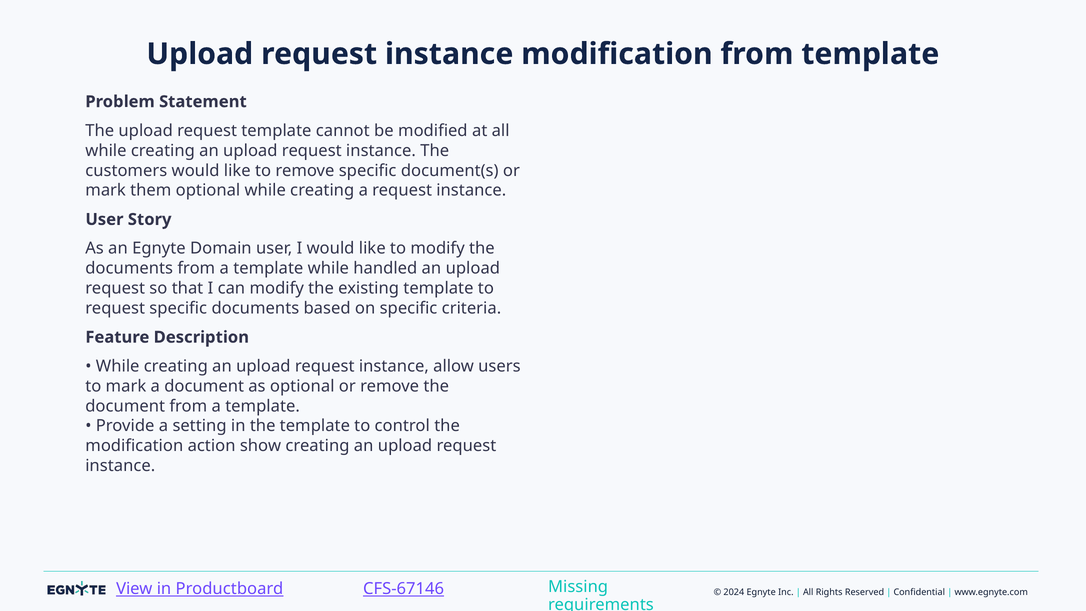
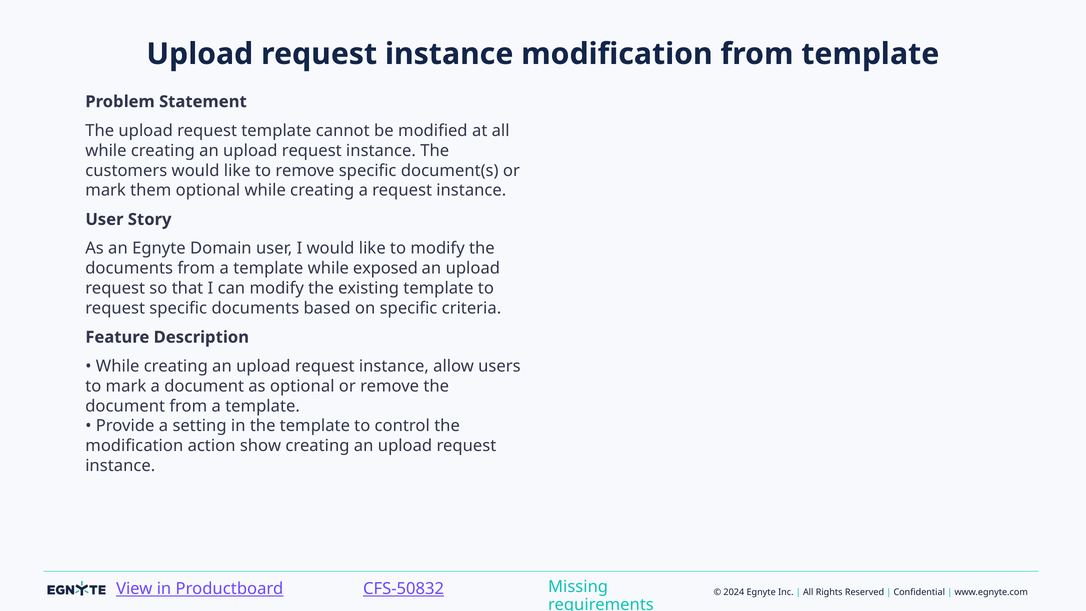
handled: handled -> exposed (385, 268)
CFS-67146: CFS-67146 -> CFS-50832 (404, 588)
